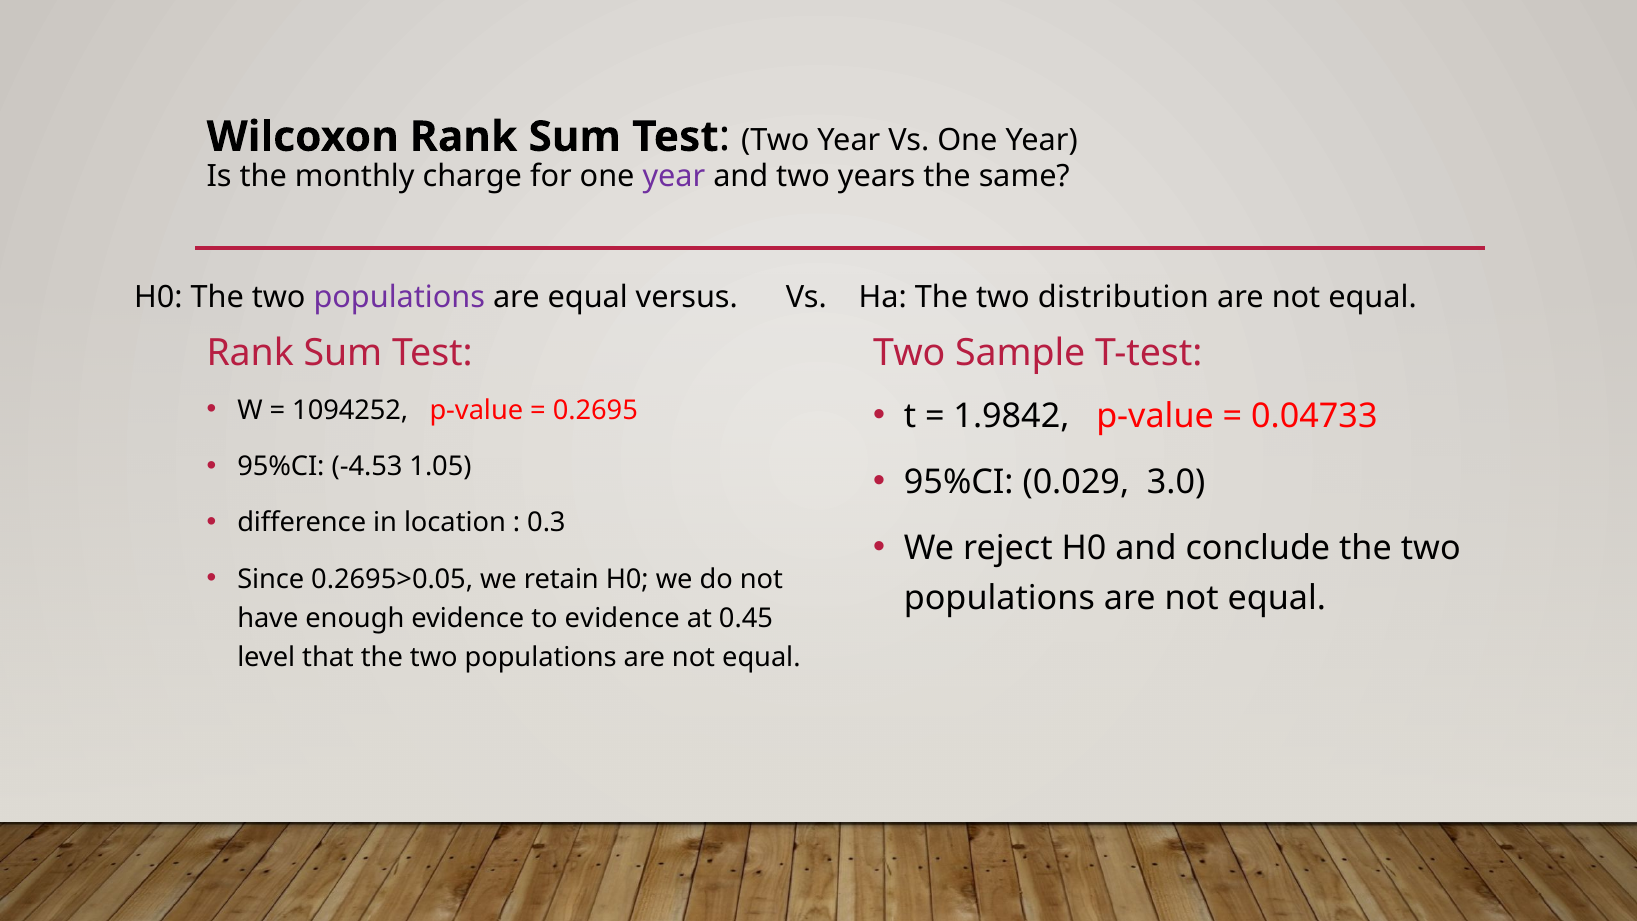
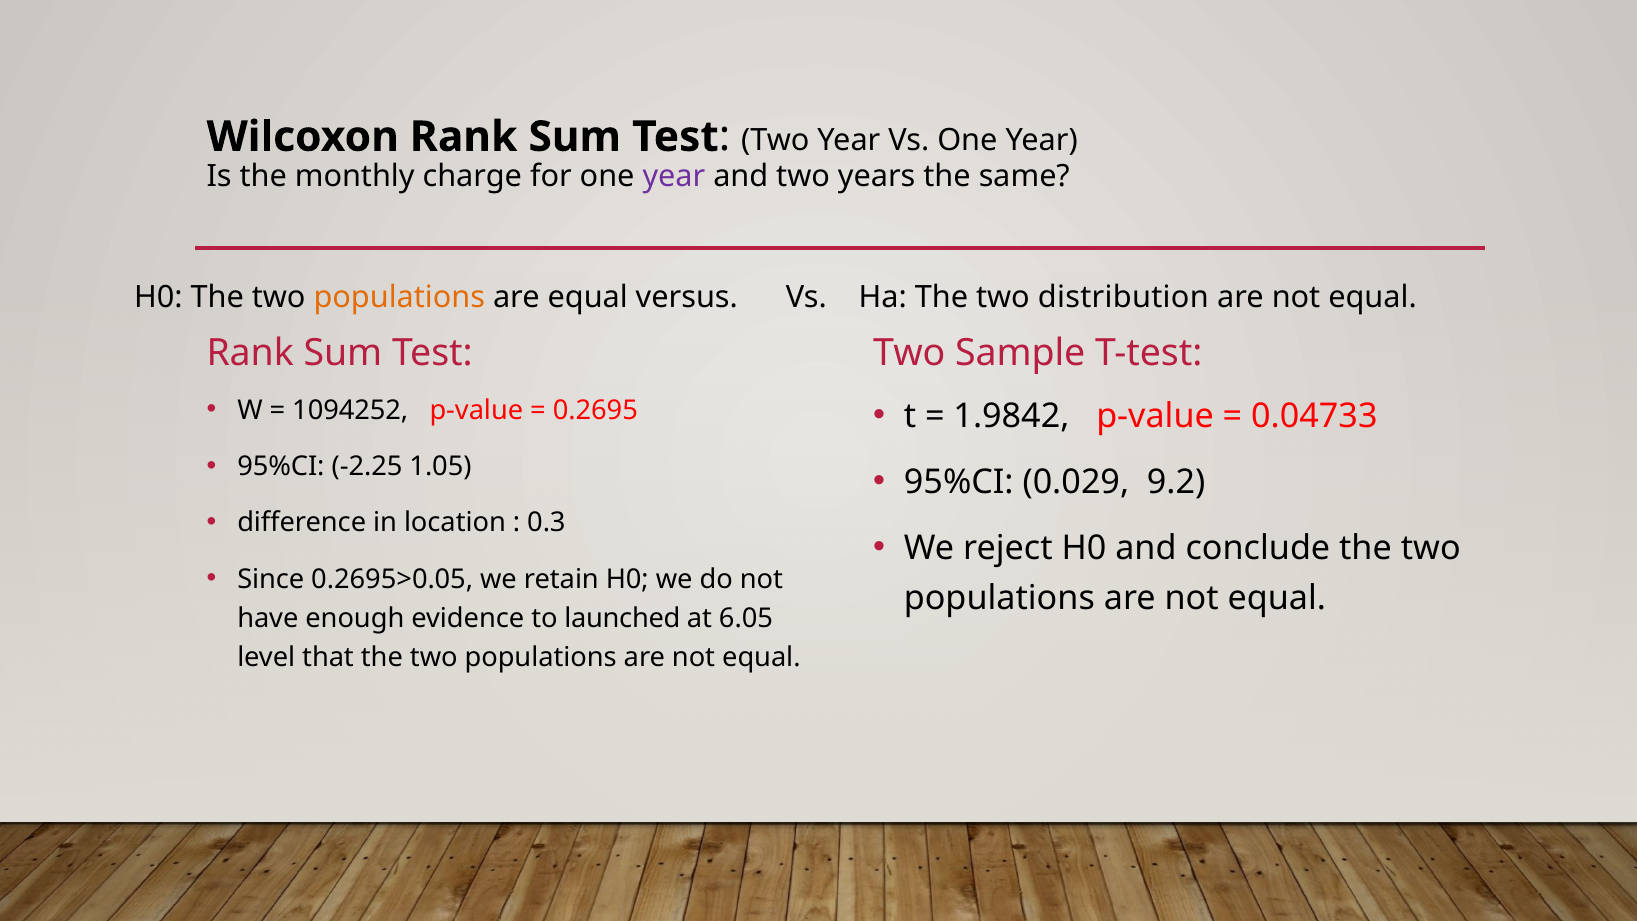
populations colour: purple -> orange (399, 297)
-4.53: -4.53 -> -2.25 (367, 466)
3.0: 3.0 -> 9.2 (1176, 482)
to evidence: evidence -> launched (622, 618)
0.45: 0.45 -> 6.05 (746, 618)
